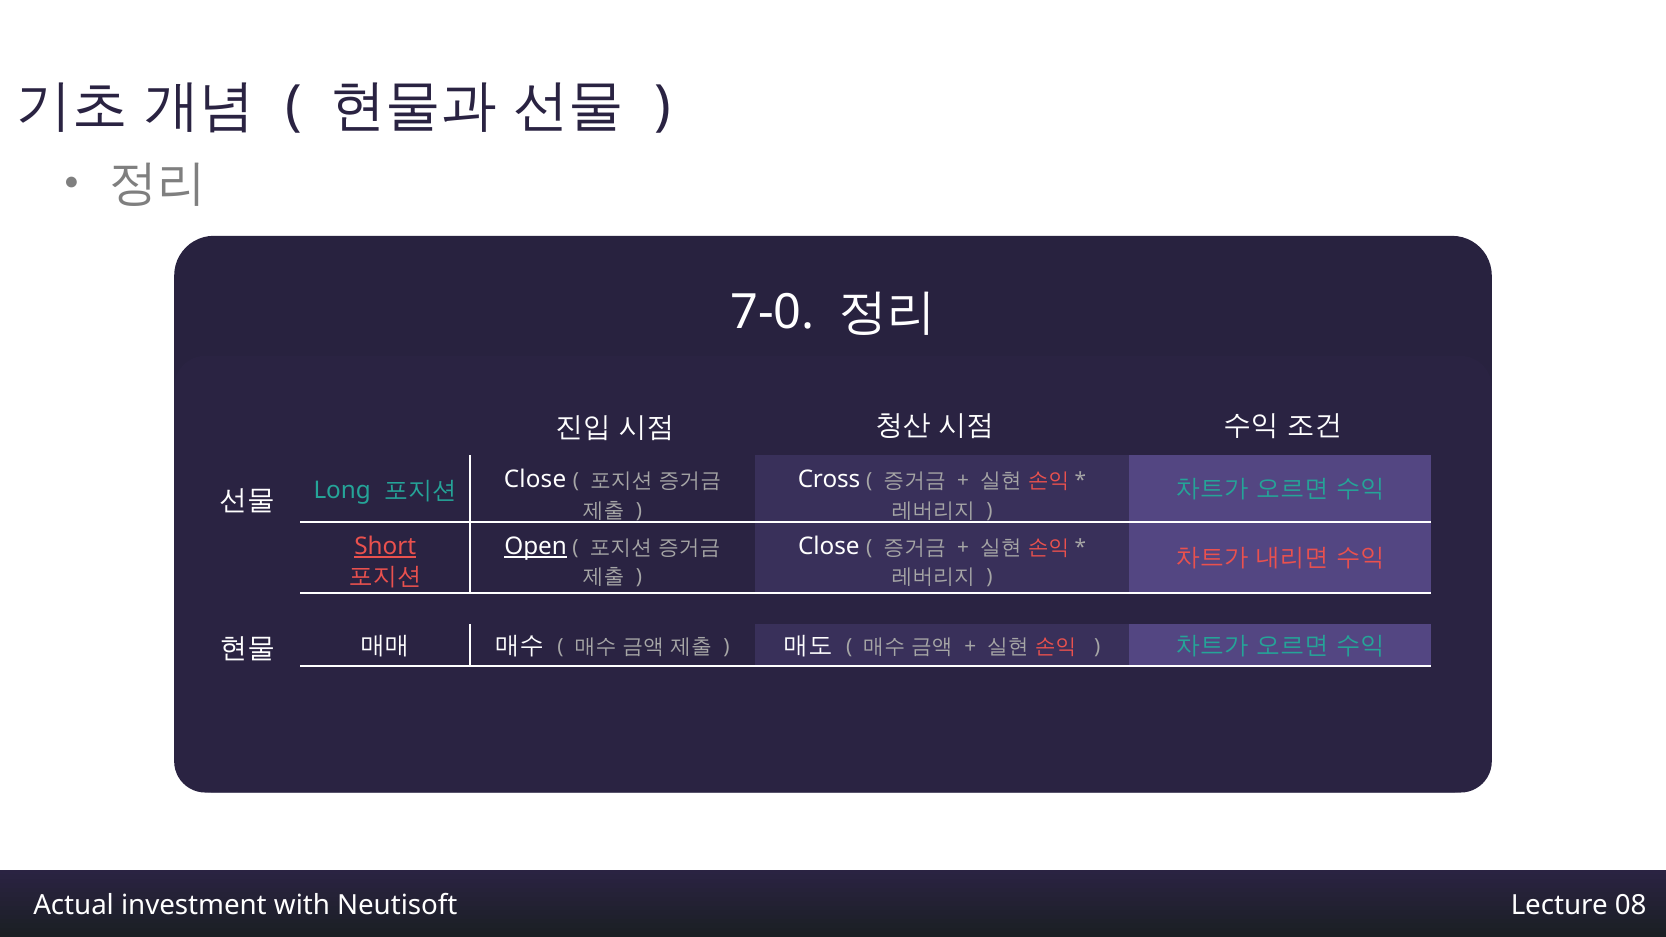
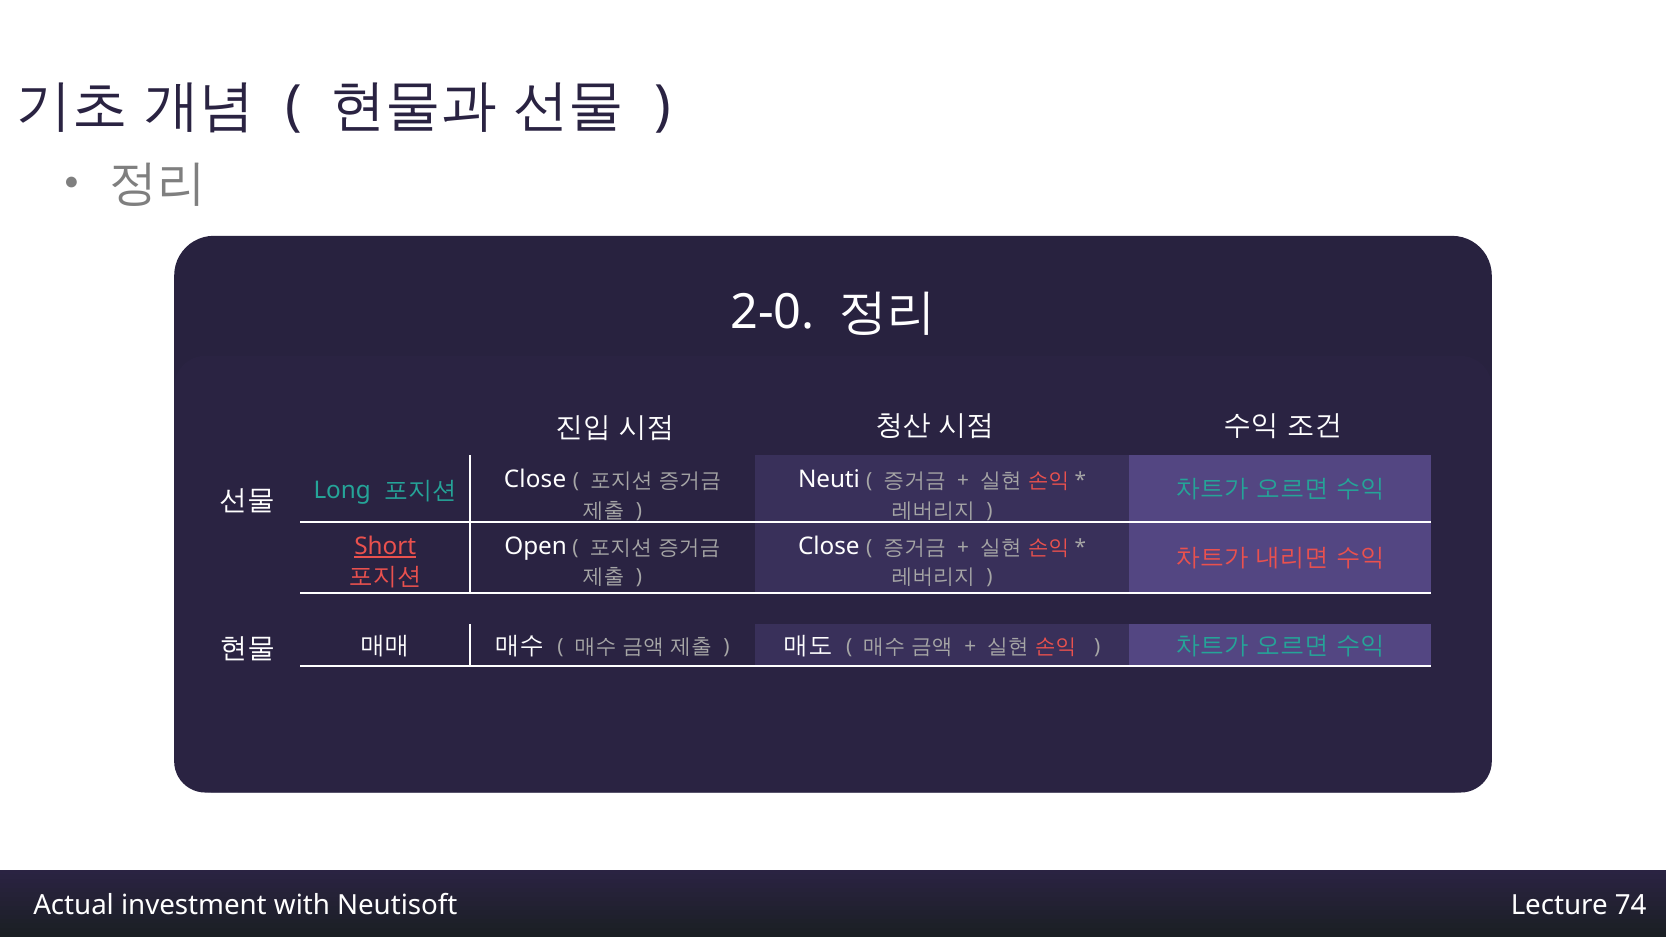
7-0: 7-0 -> 2-0 (772, 313)
Cross: Cross -> Neuti (829, 480)
Open underline: present -> none (536, 546)
08: 08 -> 74 (1631, 905)
